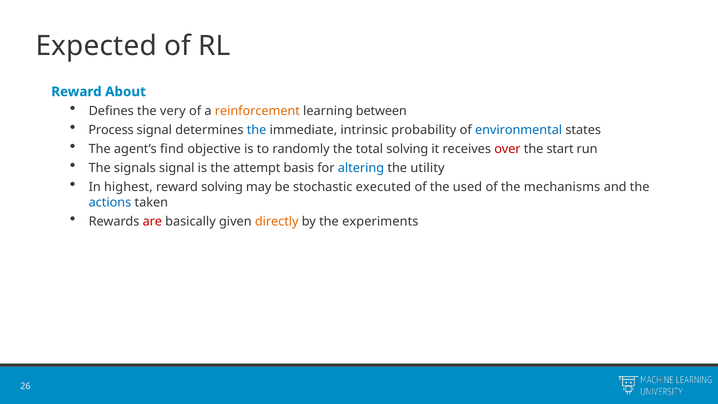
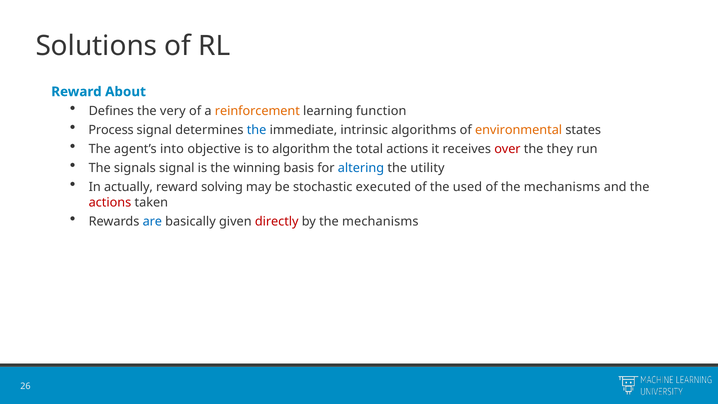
Expected: Expected -> Solutions (96, 46)
between: between -> function (381, 111)
probability: probability -> algorithms (424, 130)
environmental colour: blue -> orange (519, 130)
find: find -> into (172, 149)
randomly: randomly -> algorithm (301, 149)
total solving: solving -> actions (407, 149)
start: start -> they (560, 149)
attempt: attempt -> winning (257, 168)
highest: highest -> actually (128, 187)
actions colour: blue -> red (110, 202)
are colour: red -> blue (152, 221)
directly colour: orange -> red (277, 221)
by the experiments: experiments -> mechanisms (380, 221)
